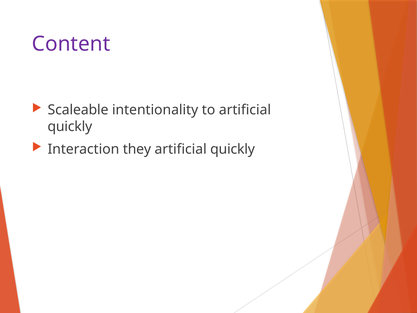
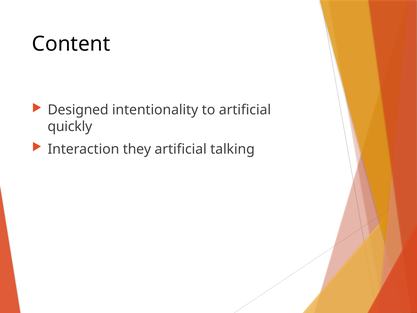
Content colour: purple -> black (71, 44)
Scaleable: Scaleable -> Designed (78, 110)
quickly: quickly -> talking (233, 149)
